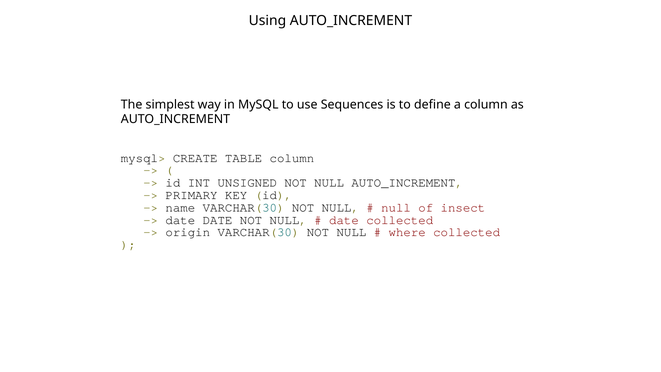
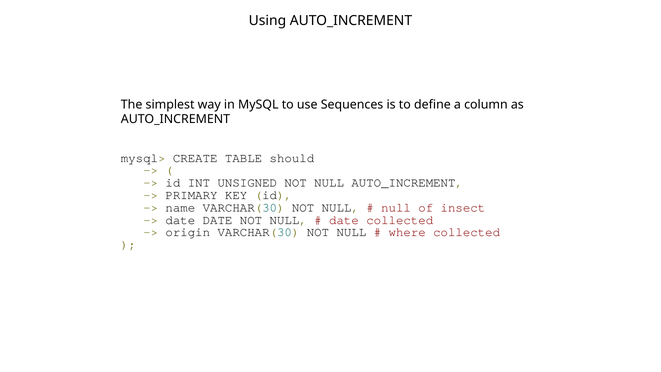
TABLE column: column -> should (292, 158)
